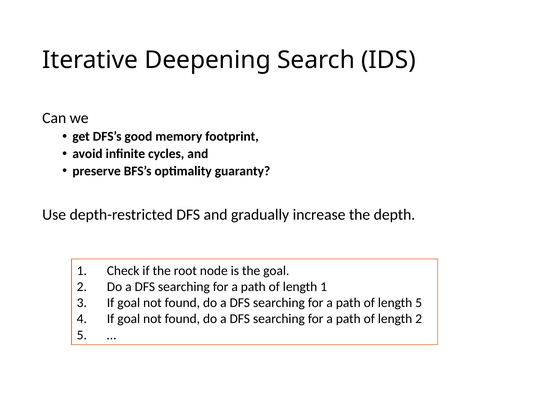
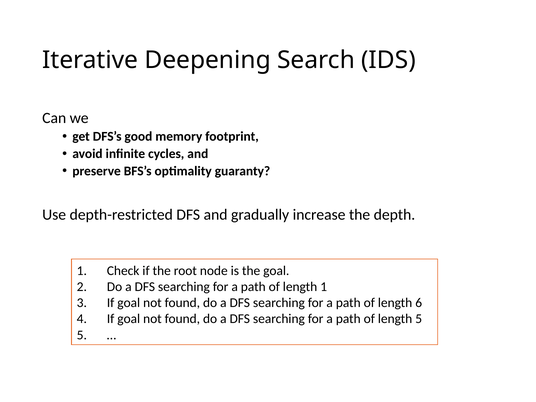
length 5: 5 -> 6 (419, 303)
length 2: 2 -> 5 (419, 319)
